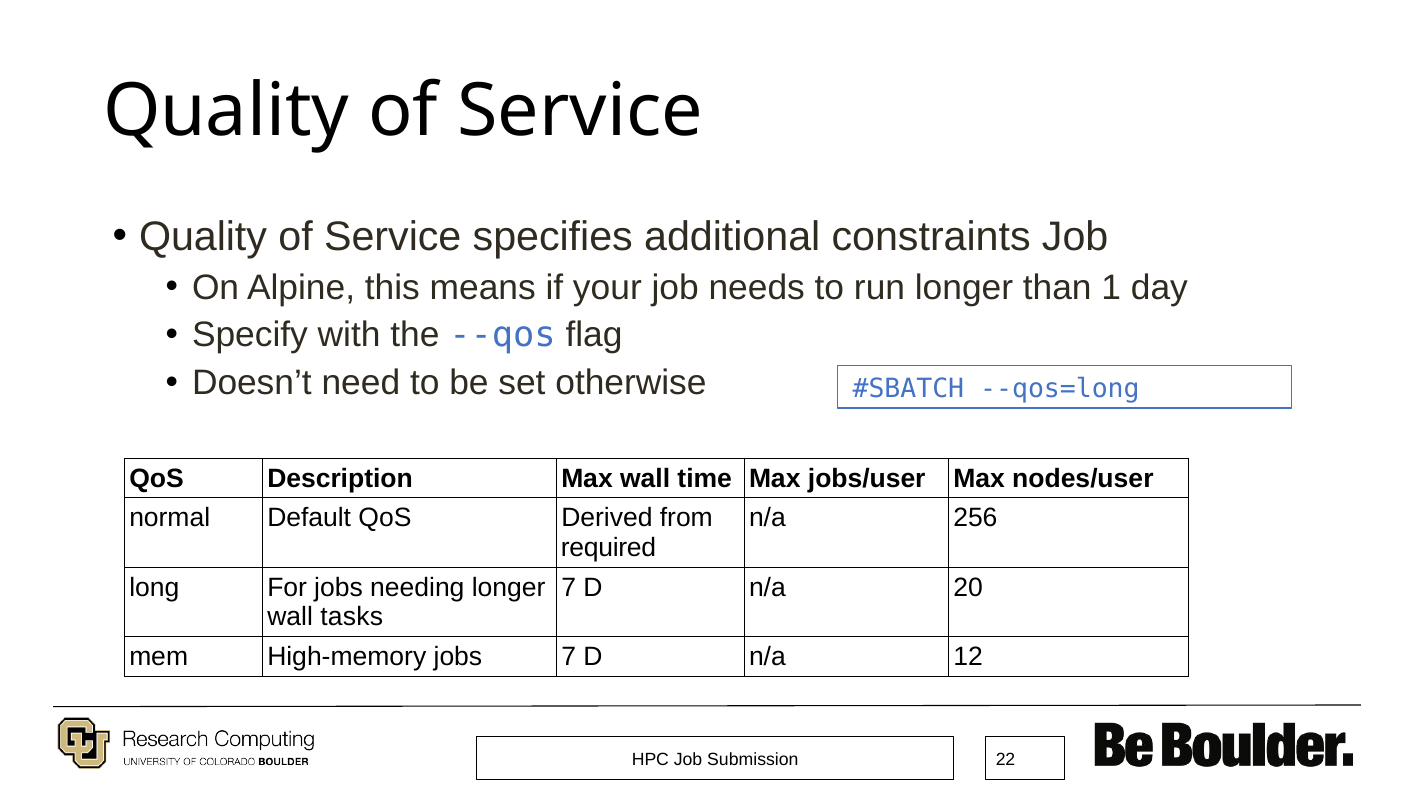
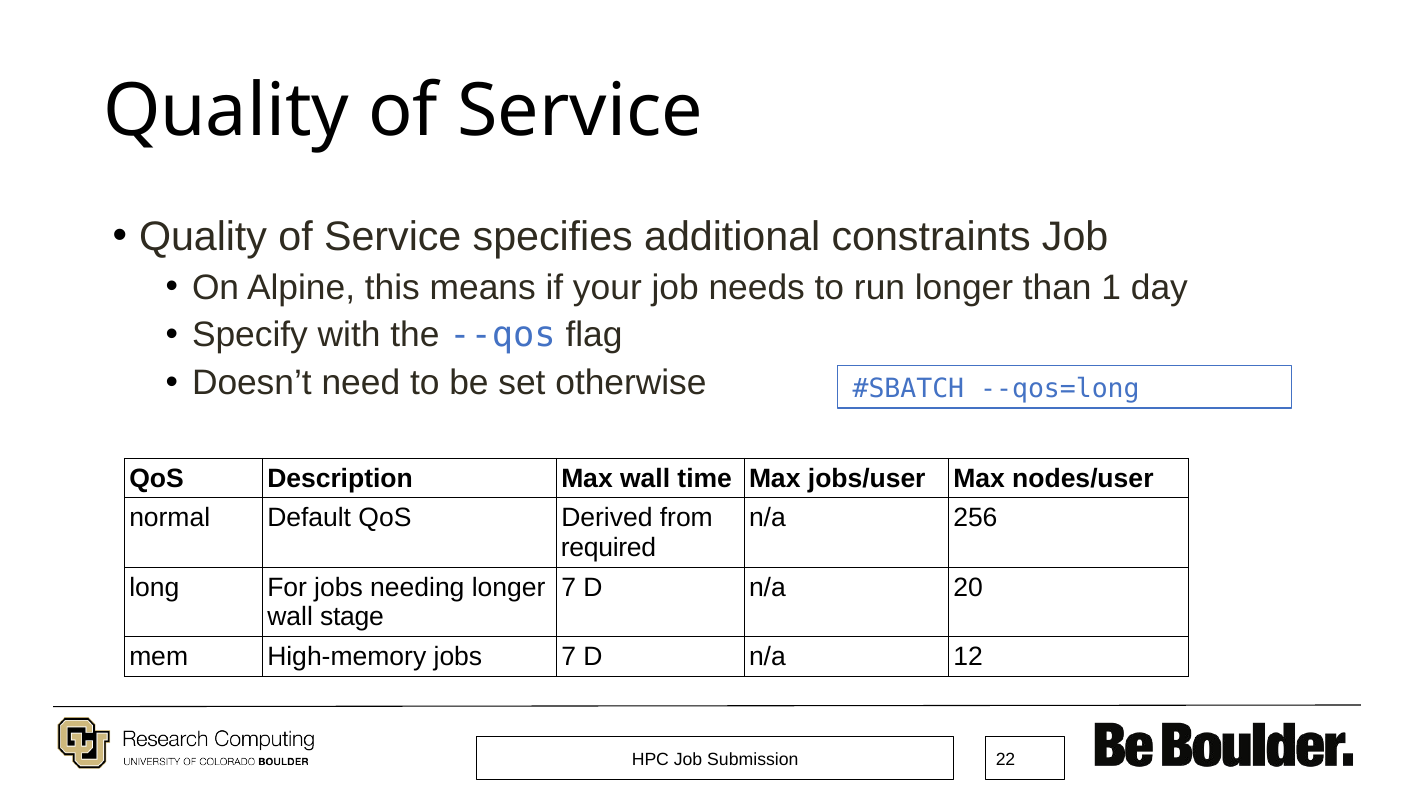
tasks: tasks -> stage (352, 617)
